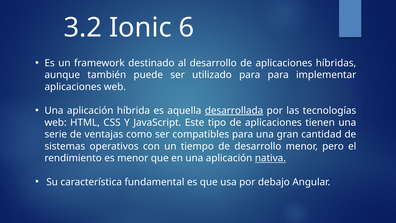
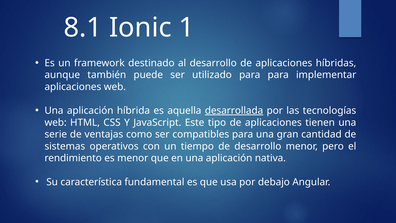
3.2: 3.2 -> 8.1 (83, 28)
6: 6 -> 1 (186, 28)
nativa underline: present -> none (270, 158)
